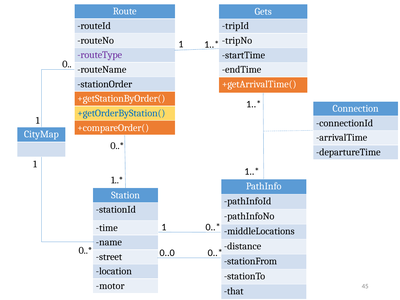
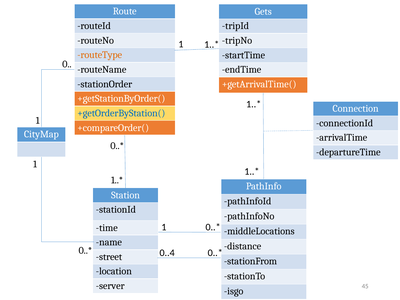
routeType colour: purple -> orange (100, 55)
0..0: 0..0 -> 0..4 (167, 253)
motor: motor -> server (110, 286)
that: that -> isgo (234, 291)
